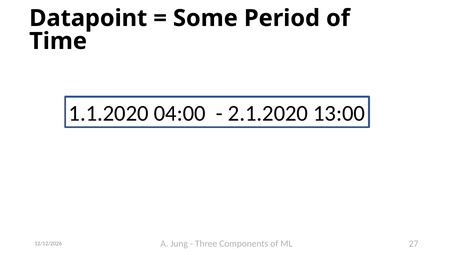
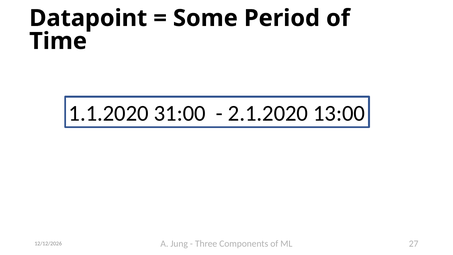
04:00: 04:00 -> 31:00 (180, 113)
